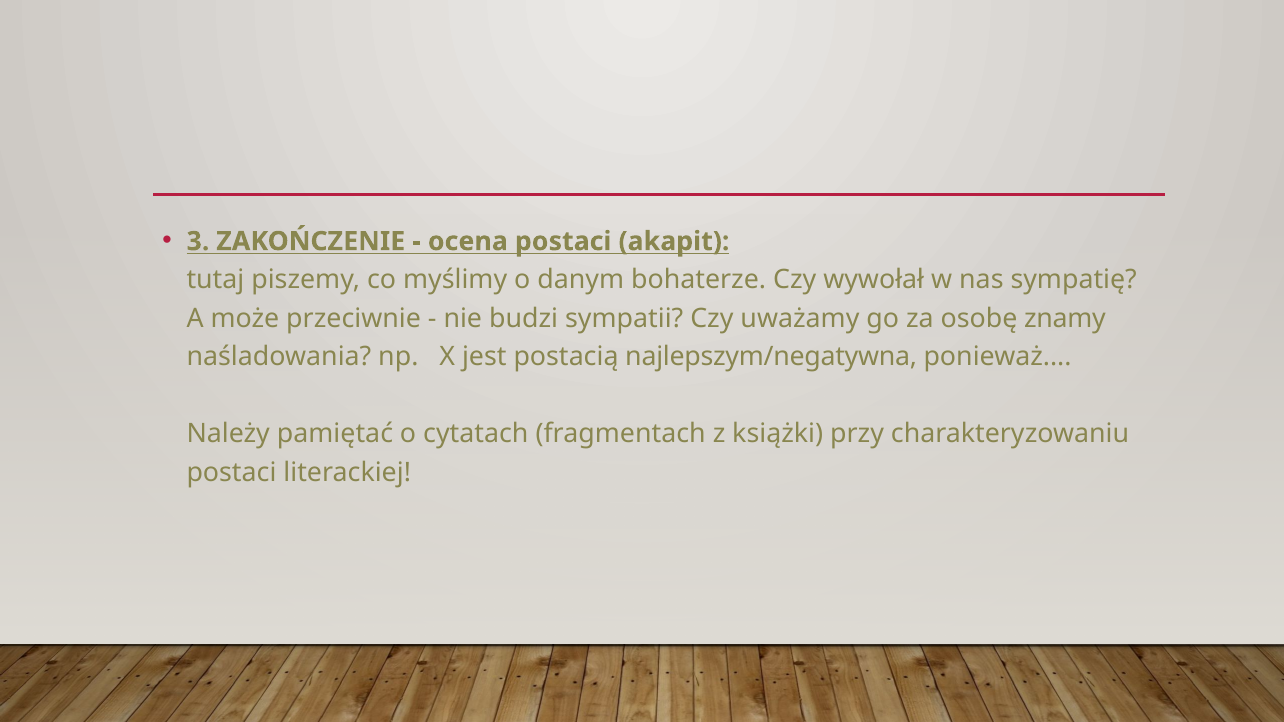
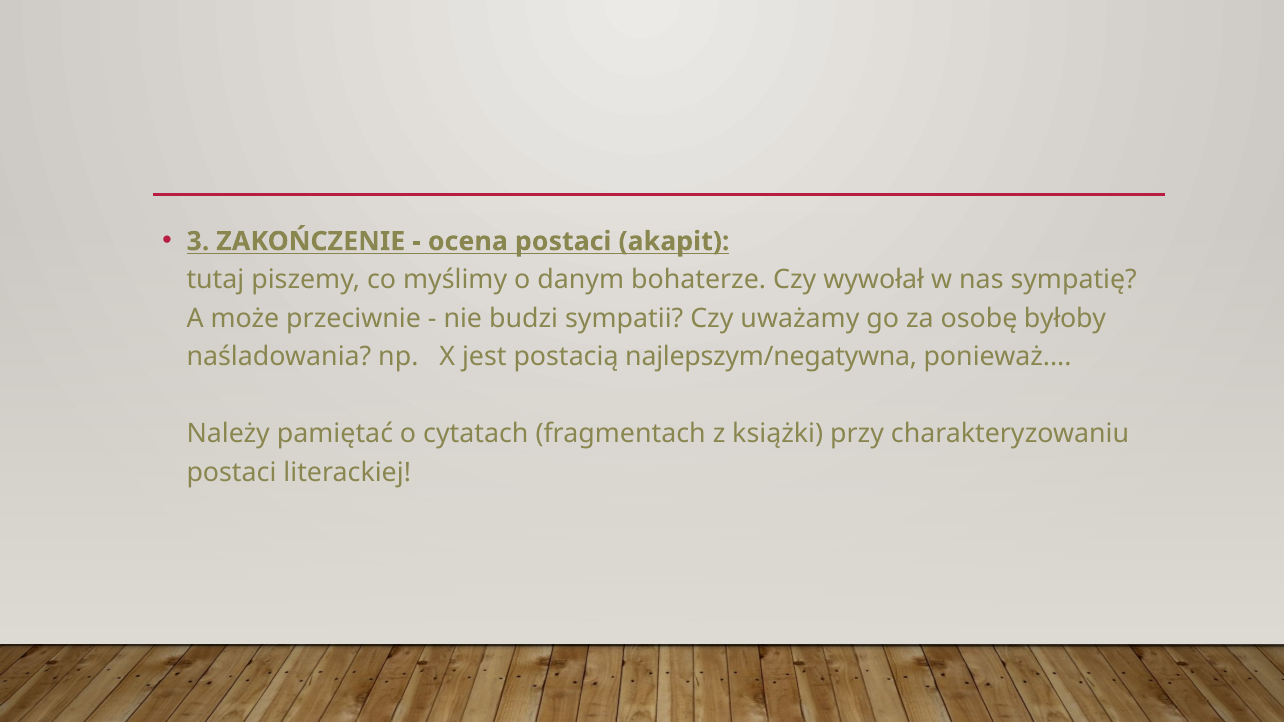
znamy: znamy -> byłoby (1065, 318)
